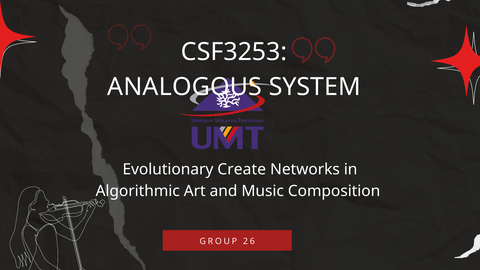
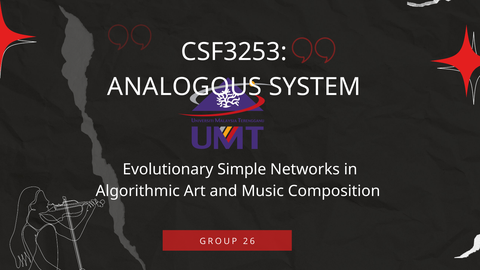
Create: Create -> Simple (242, 169)
